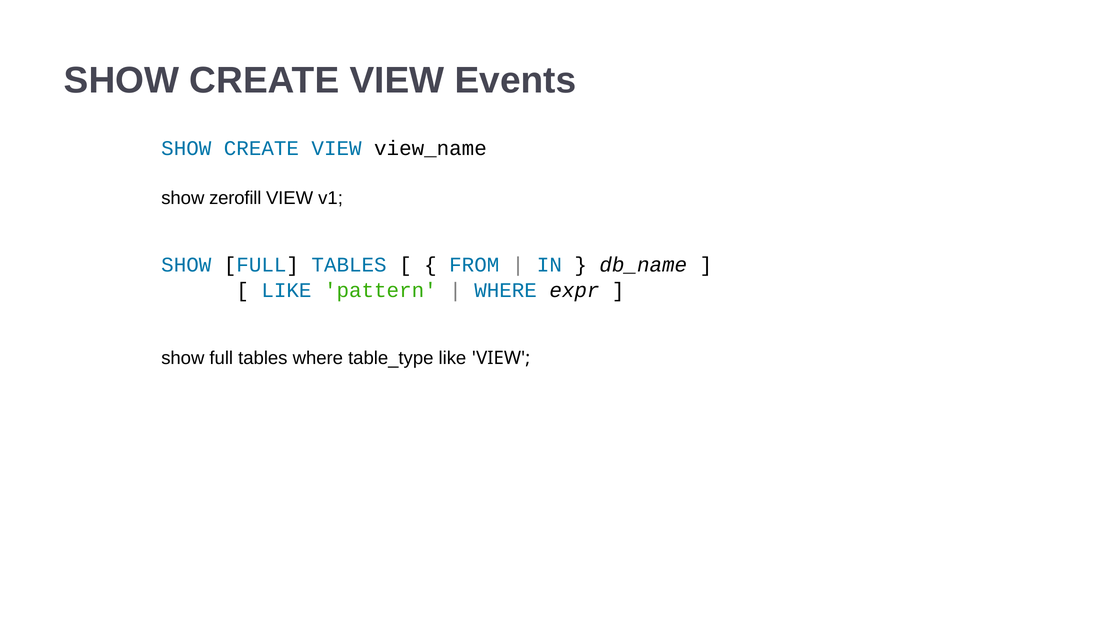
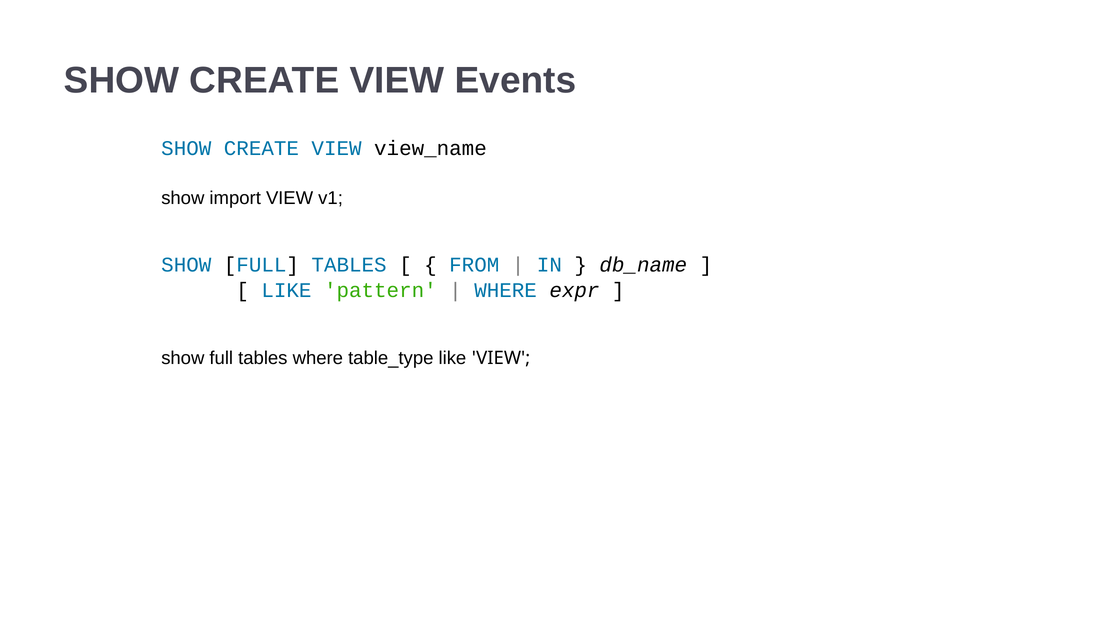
zerofill: zerofill -> import (235, 198)
